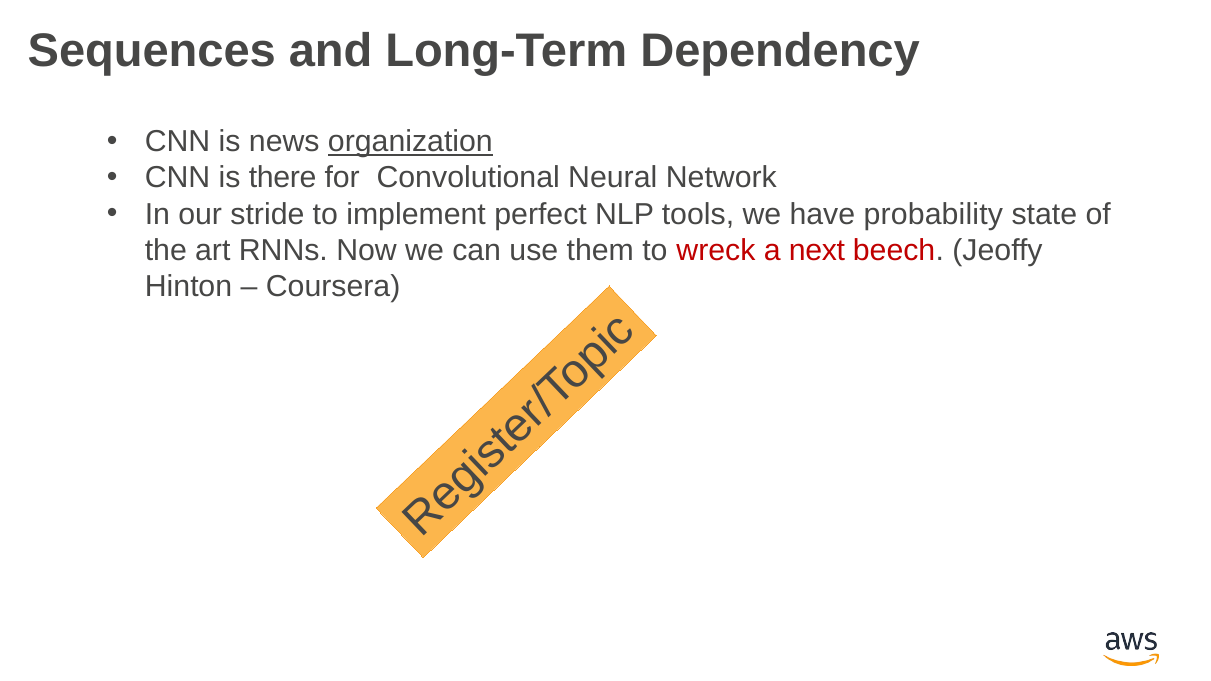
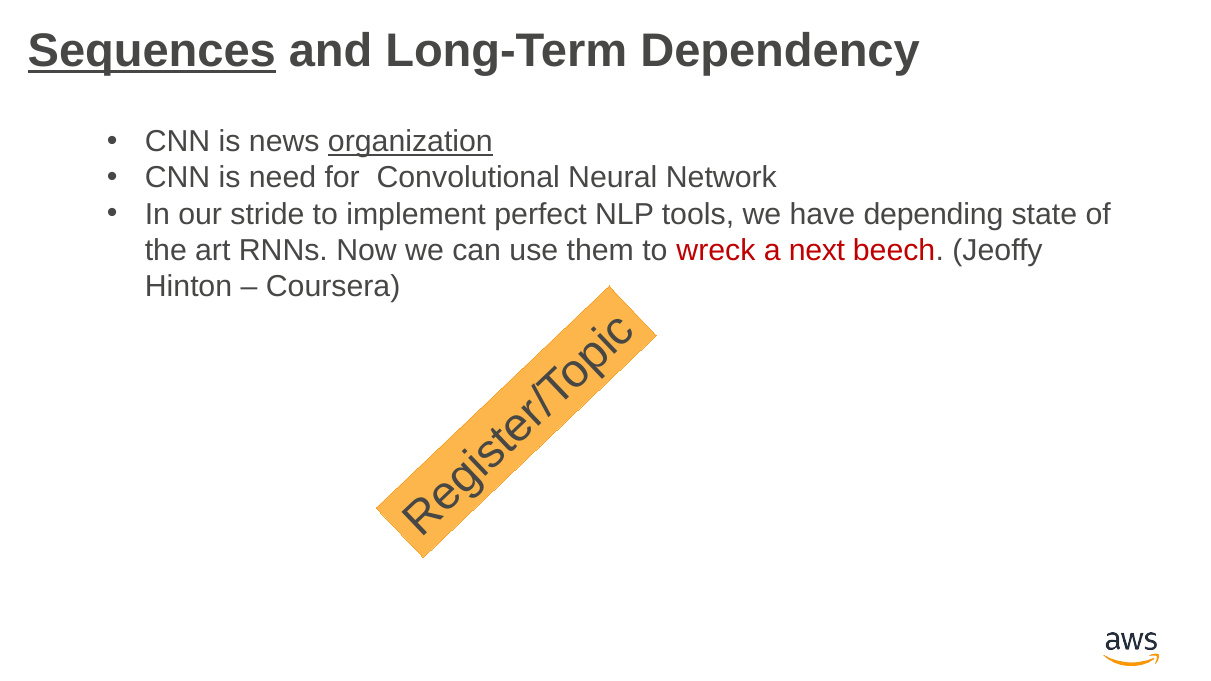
Sequences underline: none -> present (152, 51)
there: there -> need (283, 178)
probability: probability -> depending (933, 214)
